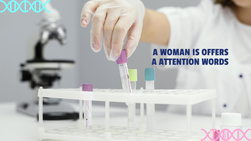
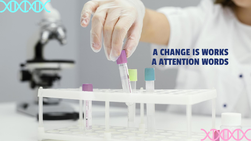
WOMAN: WOMAN -> CHANGE (175, 52)
OFFERS: OFFERS -> WORKS (215, 52)
